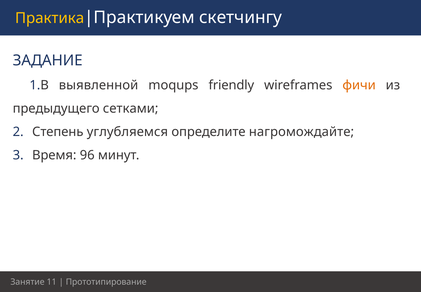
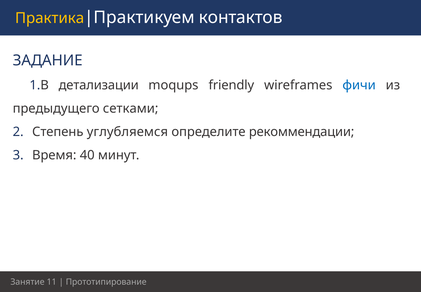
скетчингу: скетчингу -> контактов (241, 17)
выявленной: выявленной -> детализации (99, 85)
фичи colour: orange -> blue (359, 85)
нагромождайте: нагромождайте -> рекоммендации (302, 132)
Время 96: 96 -> 40 (87, 155)
